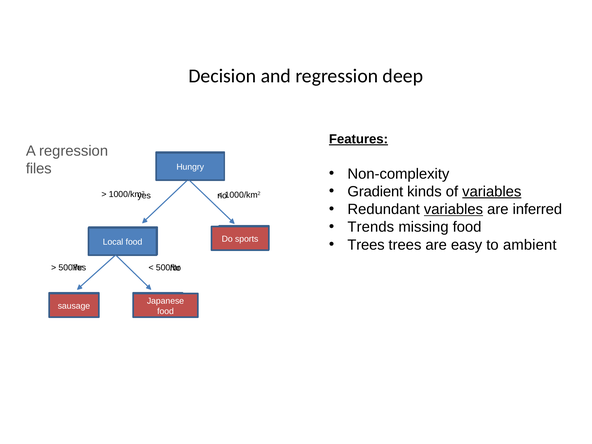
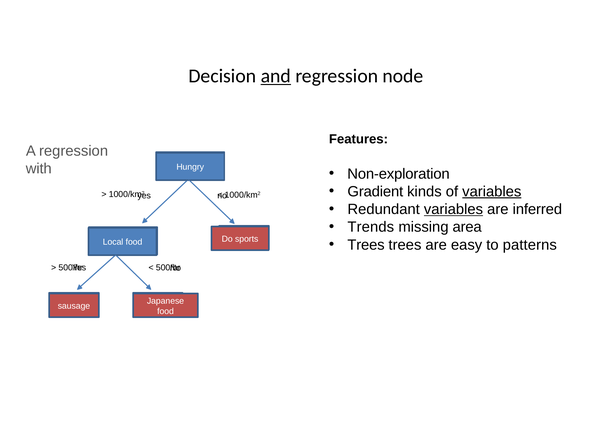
and underline: none -> present (276, 76)
deep: deep -> node (403, 76)
Features underline: present -> none (358, 139)
files: files -> with (39, 169)
Non-complexity: Non-complexity -> Non-exploration (398, 174)
missing food: food -> area (467, 227)
ambient: ambient -> patterns (530, 245)
